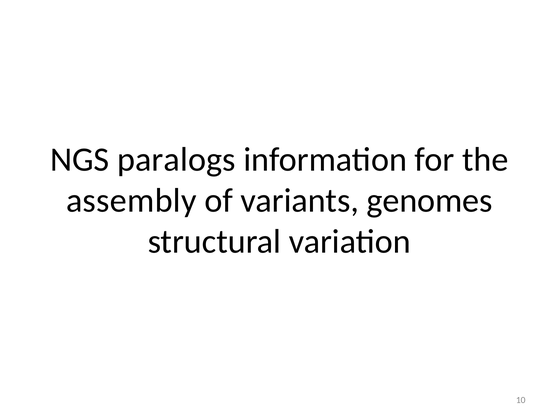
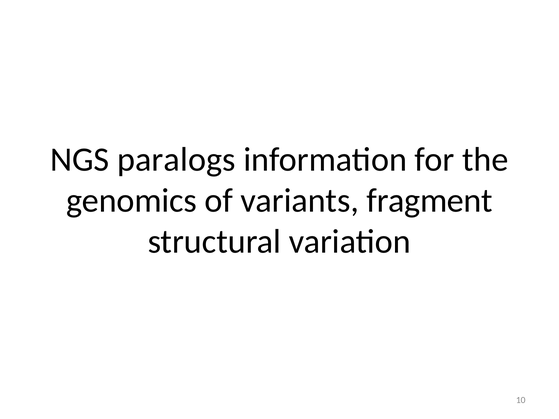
assembly: assembly -> genomics (131, 201)
genomes: genomes -> fragment (430, 201)
